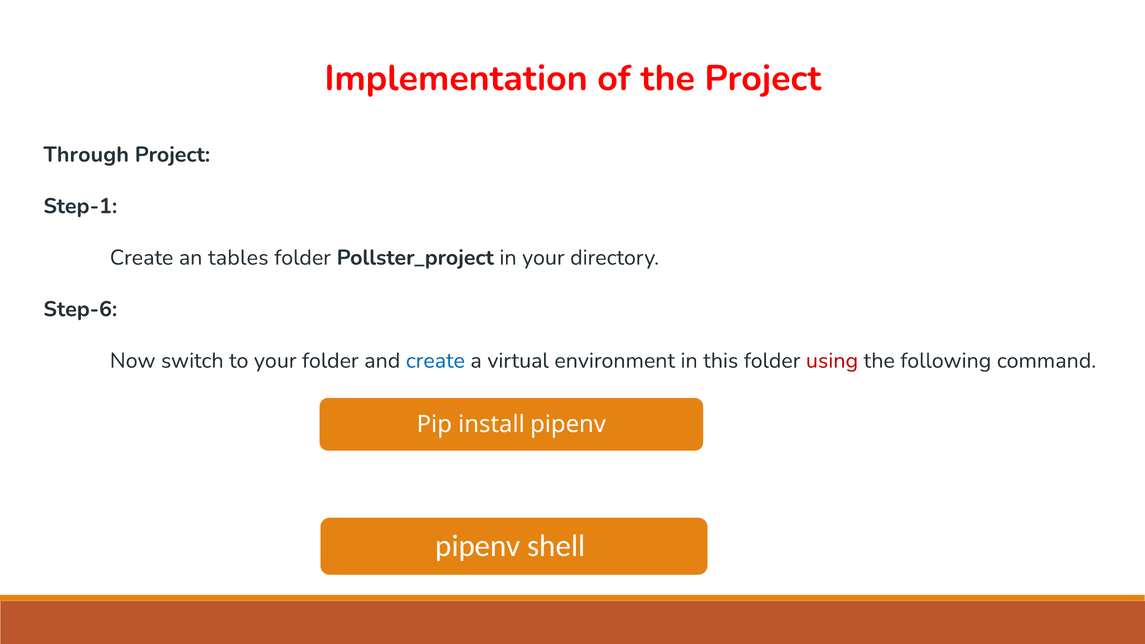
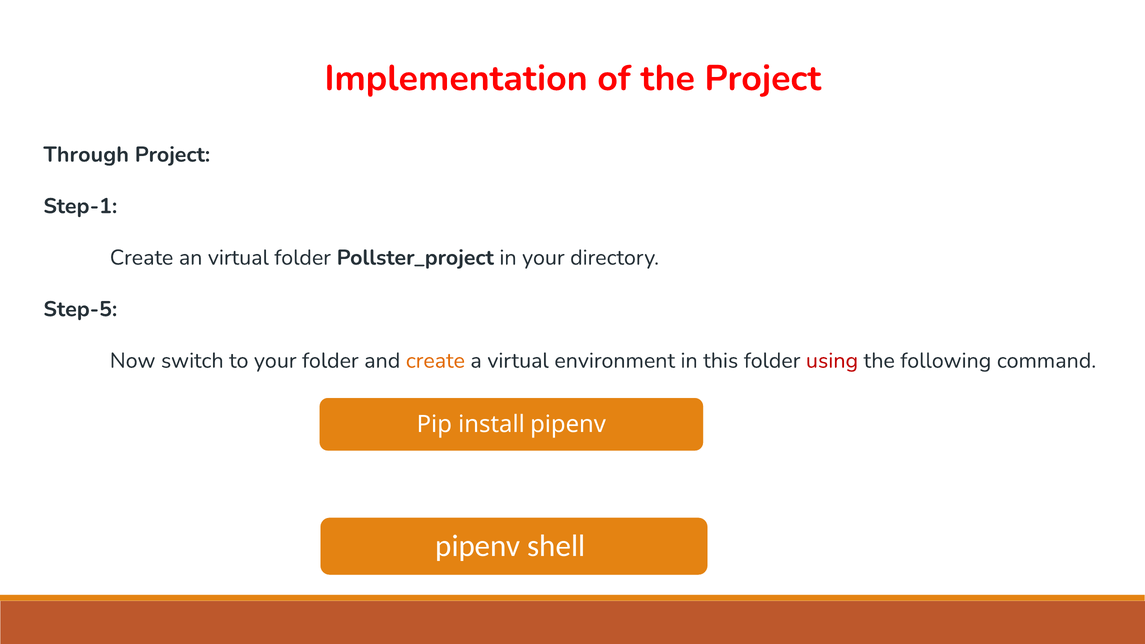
an tables: tables -> virtual (238, 258)
Step-6: Step-6 -> Step-5 (80, 309)
create colour: blue -> orange (435, 361)
